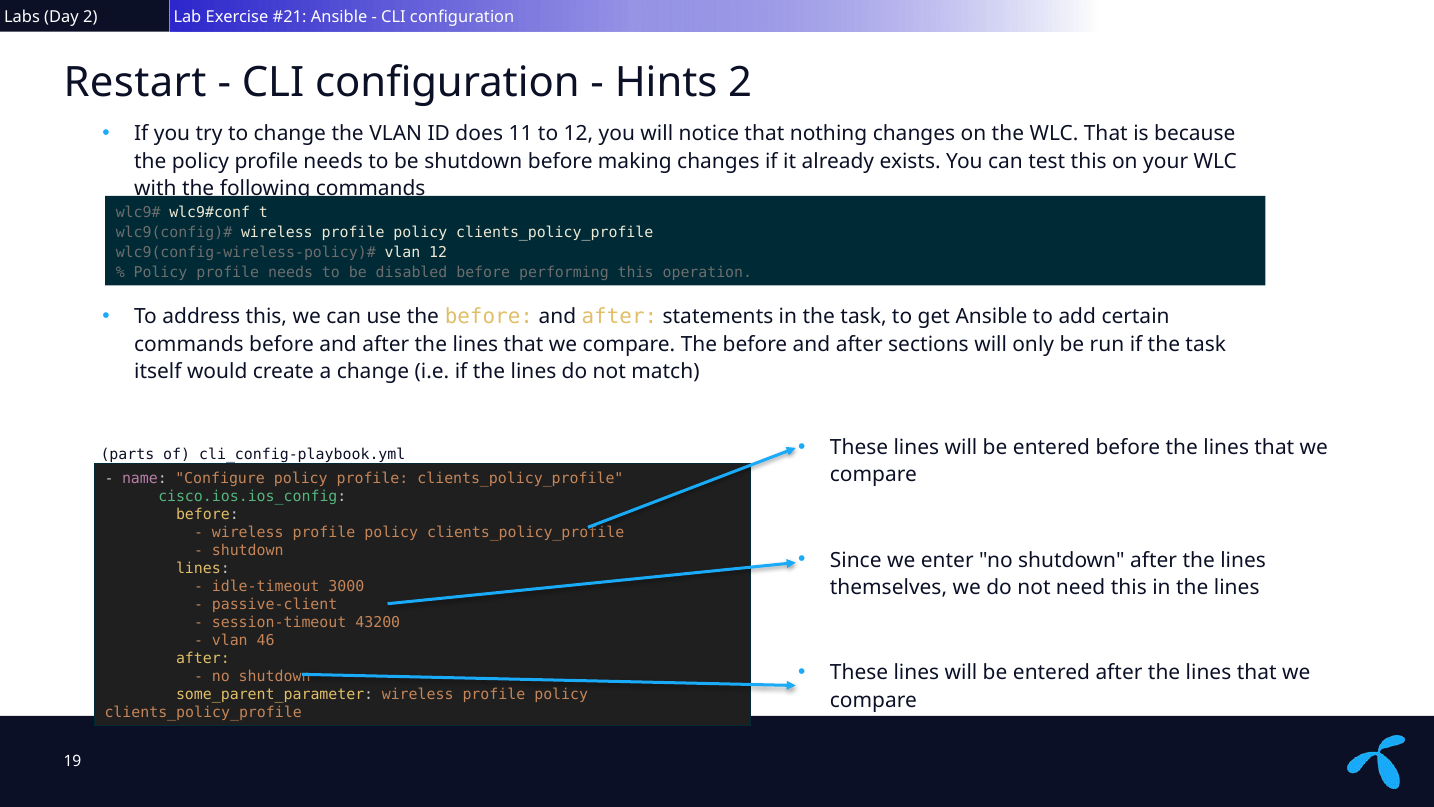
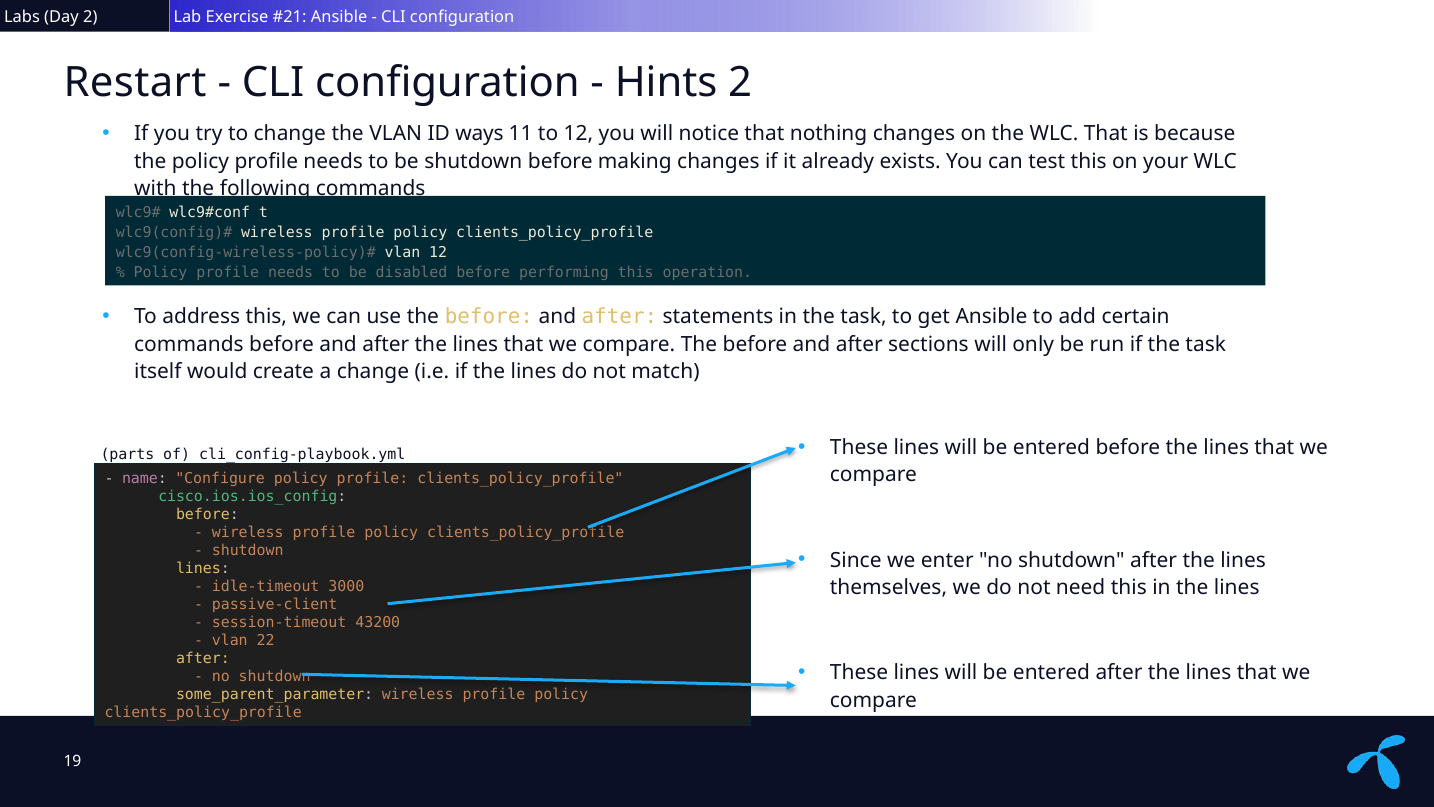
does: does -> ways (479, 133)
46: 46 -> 22 (266, 640)
